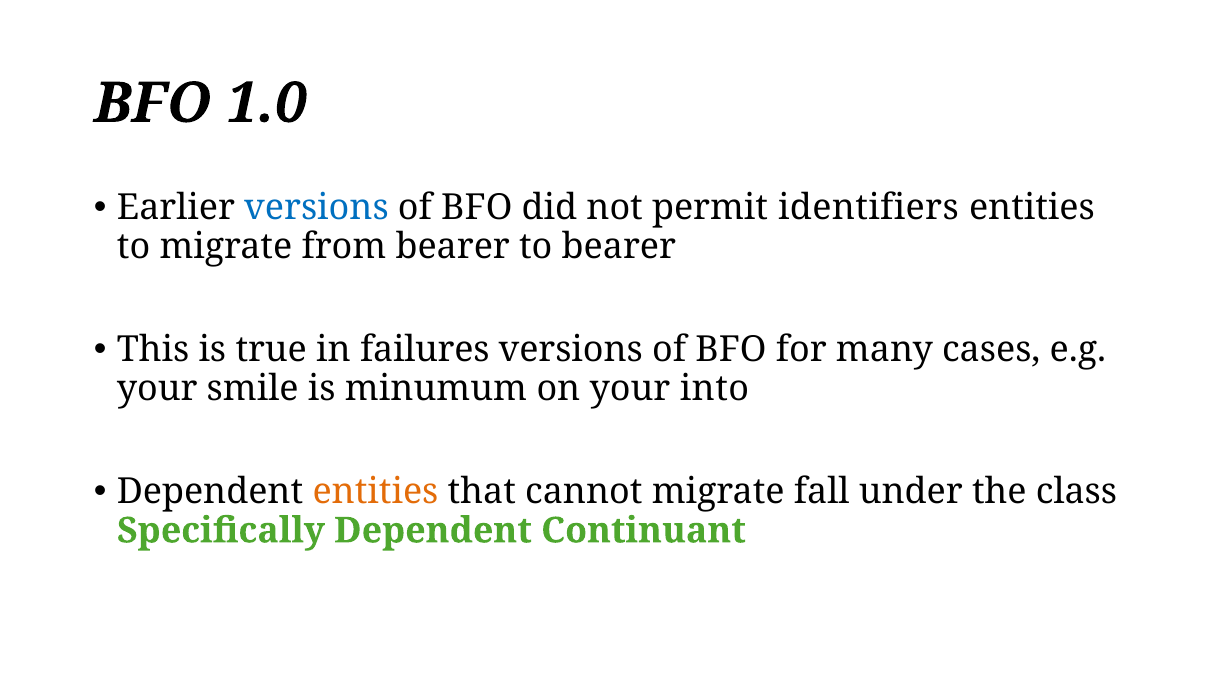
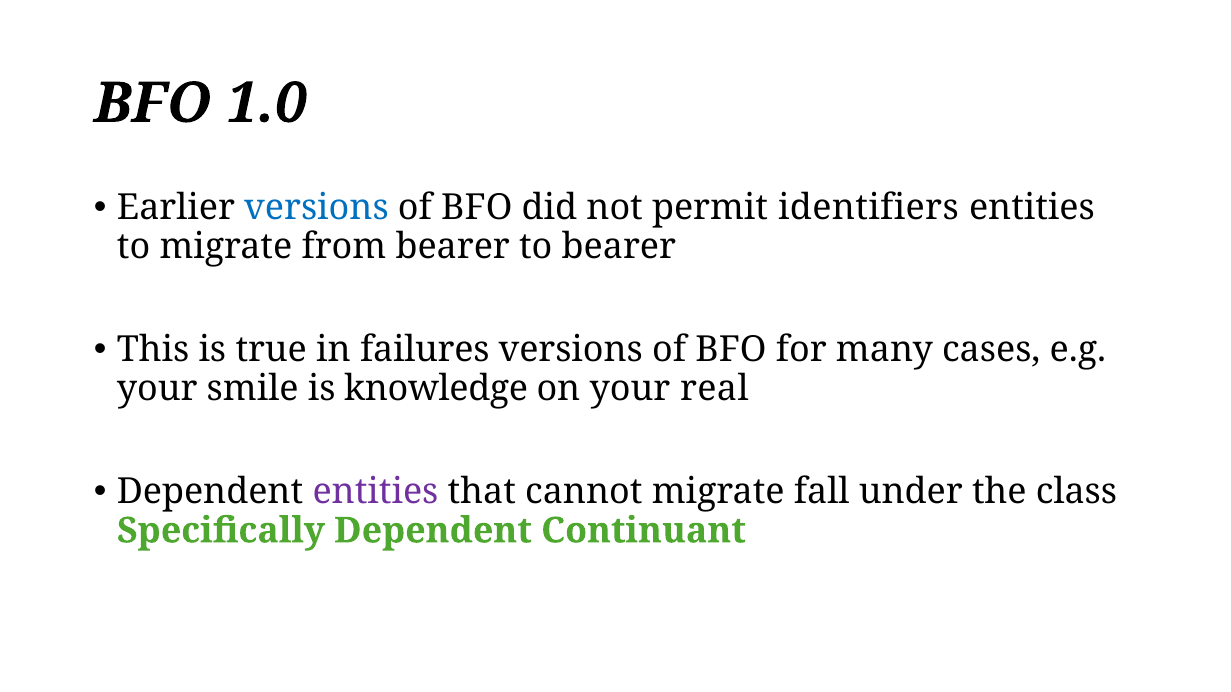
minumum: minumum -> knowledge (436, 389)
into: into -> real (714, 389)
entities colour: orange -> purple (375, 492)
